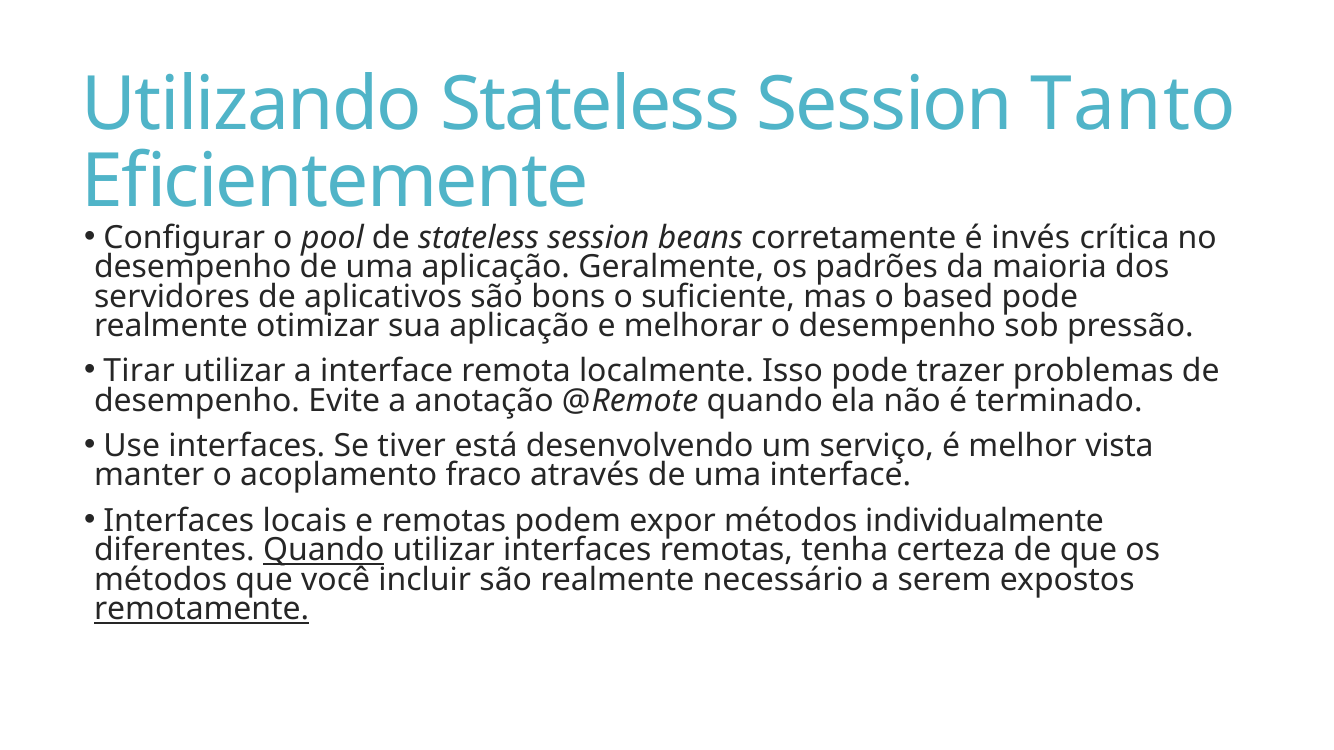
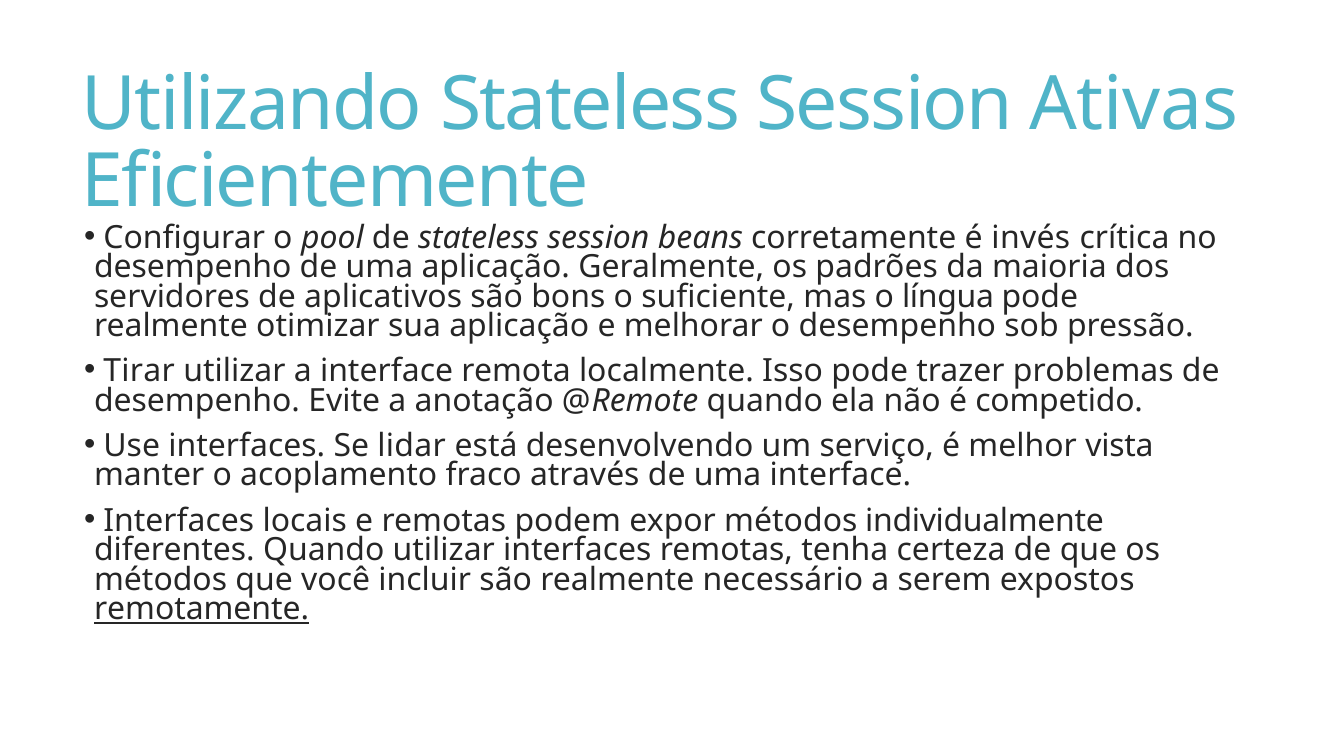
Tanto: Tanto -> Ativas (1134, 105)
based: based -> língua (948, 297)
terminado: terminado -> competido (1059, 401)
tiver: tiver -> lidar (412, 446)
Quando underline: present -> none (324, 551)
